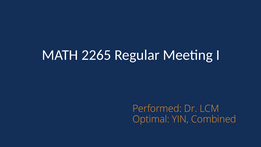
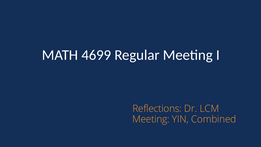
2265: 2265 -> 4699 (96, 55)
Performed: Performed -> Reflections (157, 109)
Optimal: Optimal -> Meeting (151, 119)
